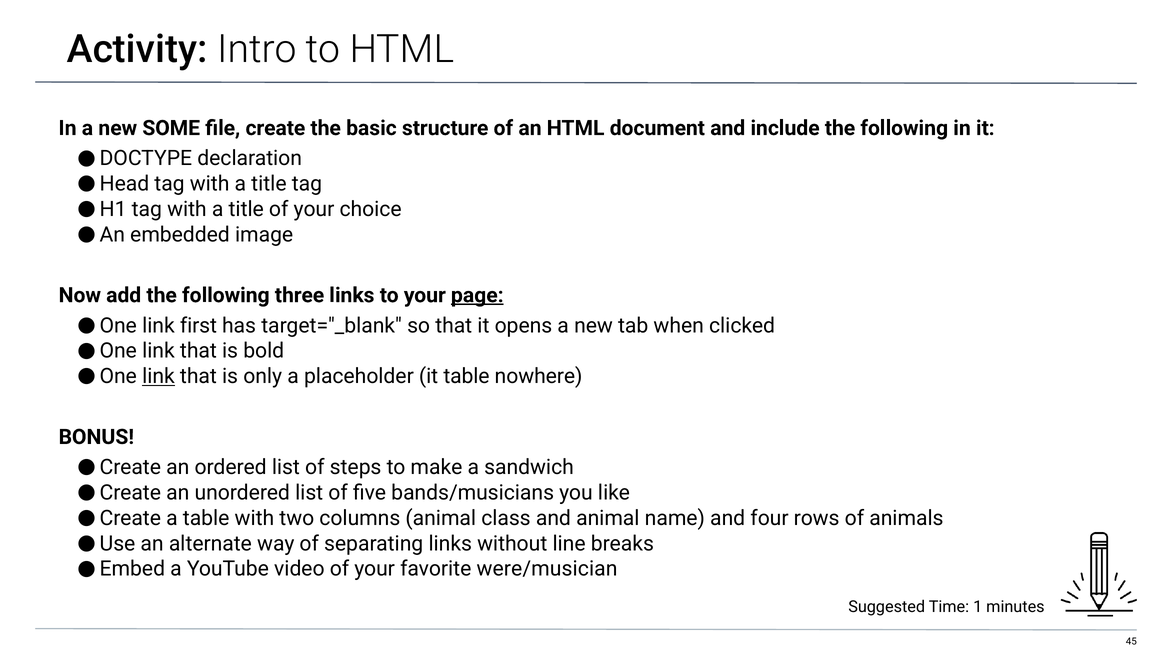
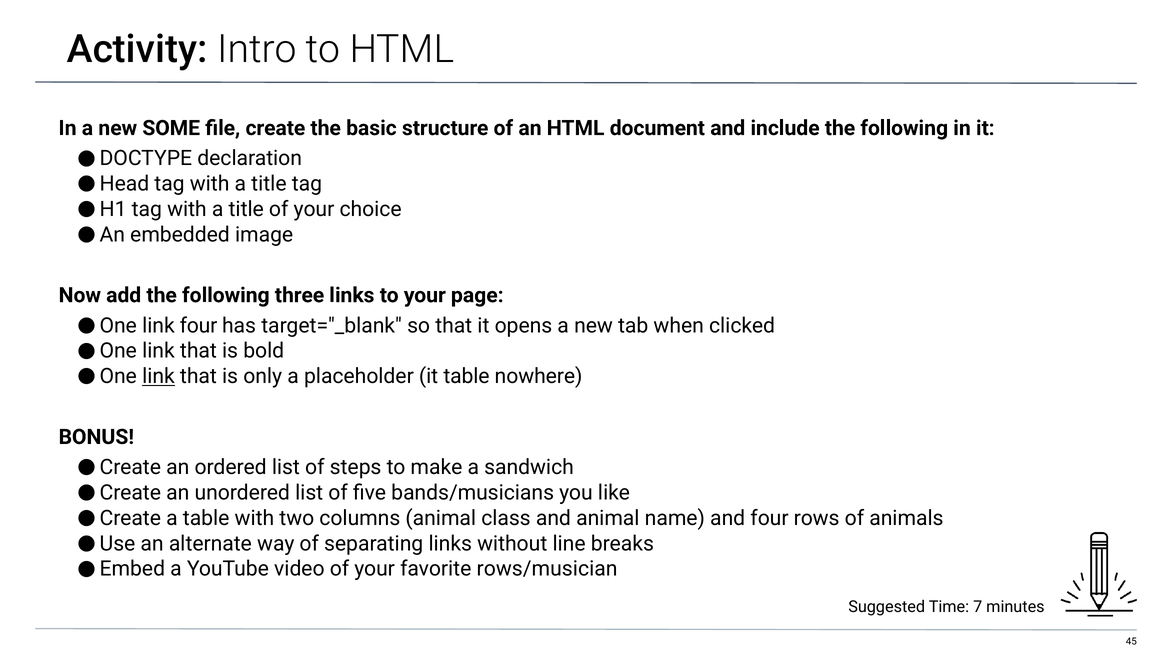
page underline: present -> none (477, 295)
link first: first -> four (198, 326)
were/musician: were/musician -> rows/musician (547, 569)
1: 1 -> 7 (978, 607)
